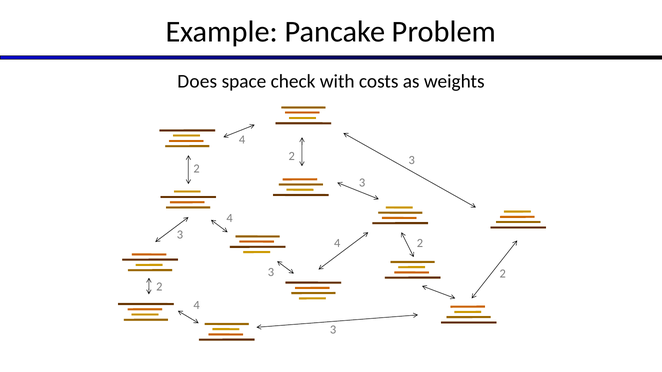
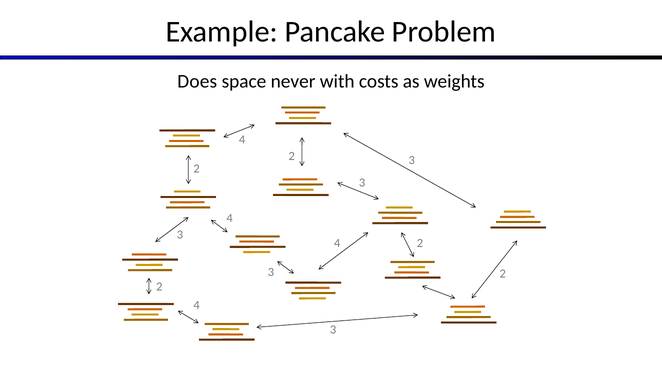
check: check -> never (293, 82)
